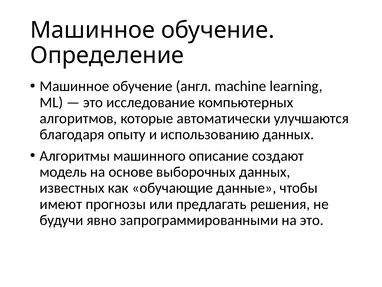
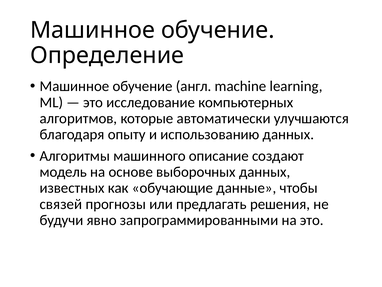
имеют: имеют -> связей (61, 204)
